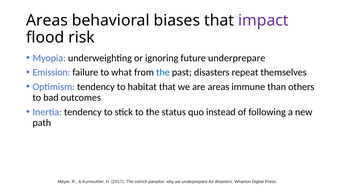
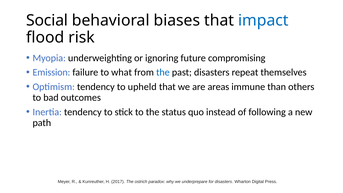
Areas: Areas -> Social (47, 20)
impact colour: purple -> blue (263, 20)
future underprepare: underprepare -> compromising (237, 58)
habitat: habitat -> upheld (142, 87)
